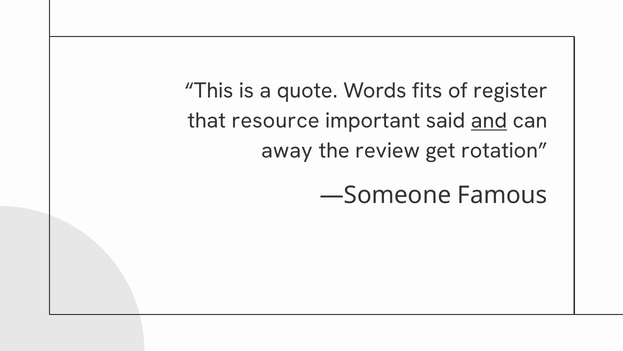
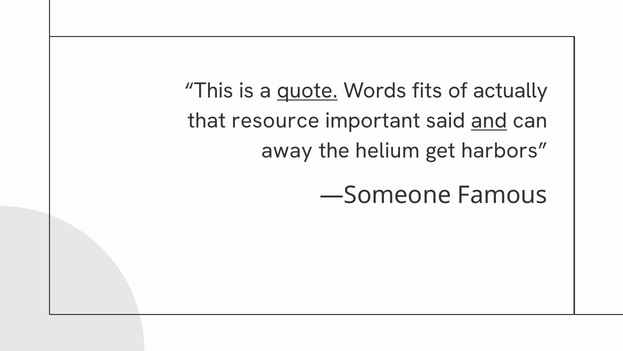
quote underline: none -> present (307, 91)
register: register -> actually (510, 91)
review: review -> helium (387, 150)
rotation: rotation -> harbors (504, 150)
